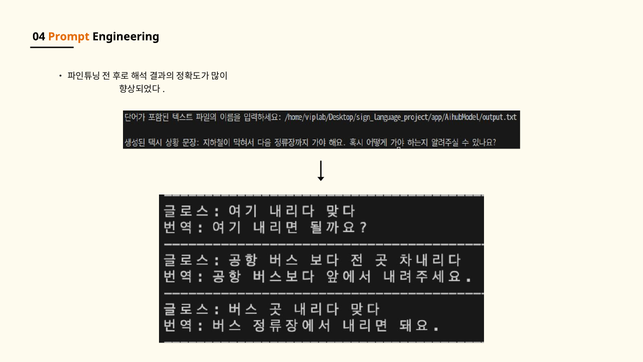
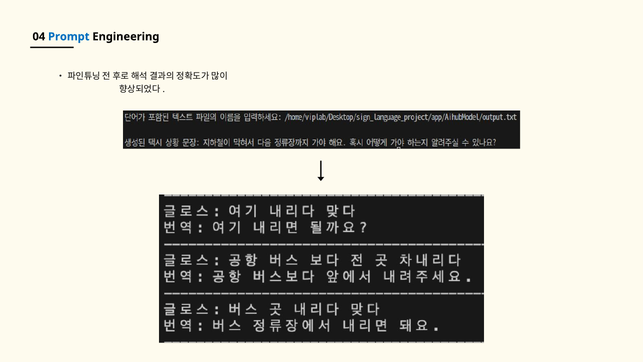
Prompt colour: orange -> blue (69, 37)
